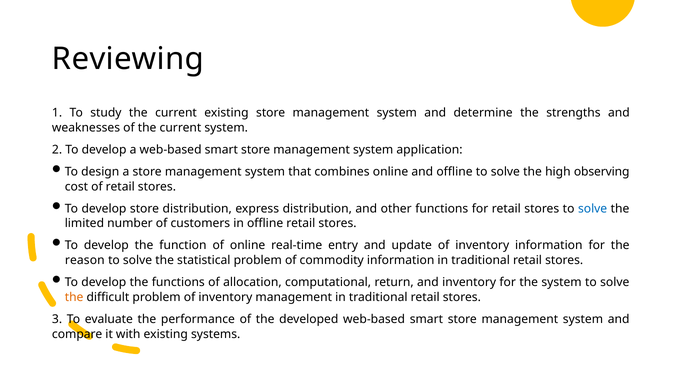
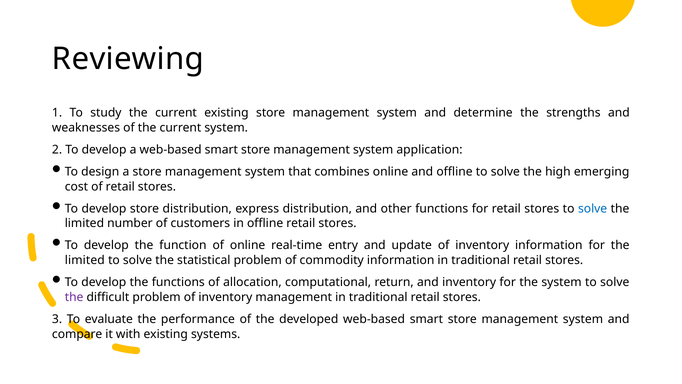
observing: observing -> emerging (602, 171)
reason: reason -> limited (85, 260)
the colour: orange -> purple (74, 297)
